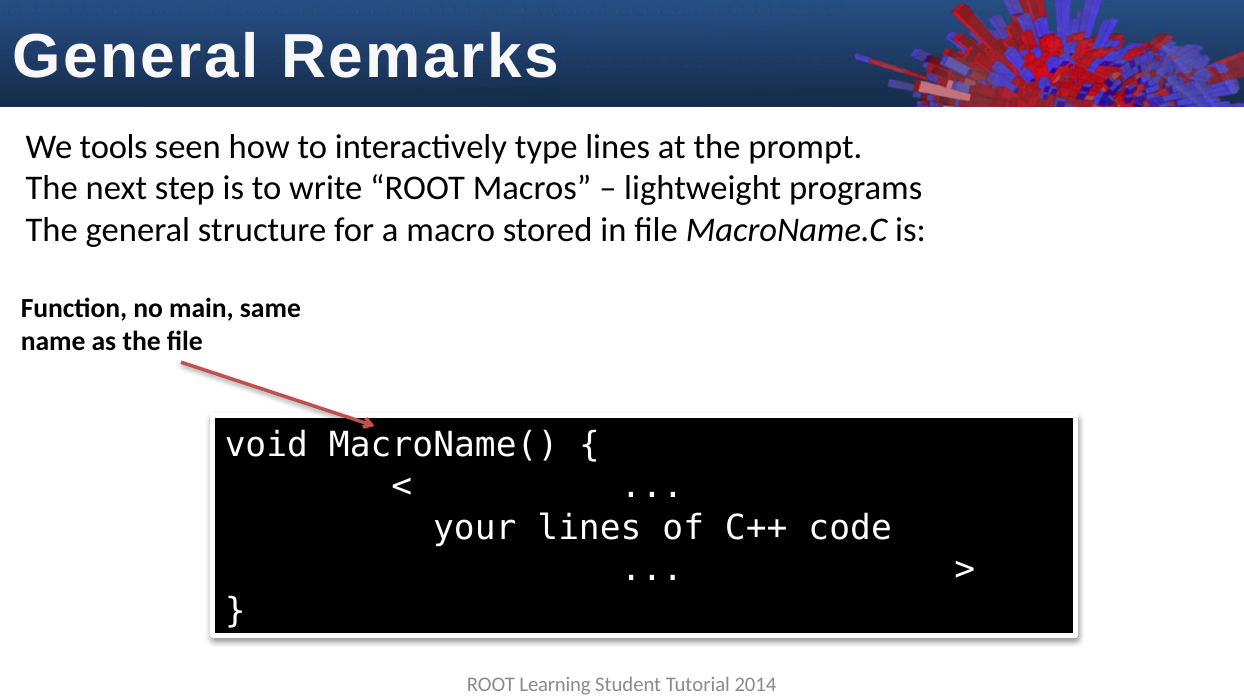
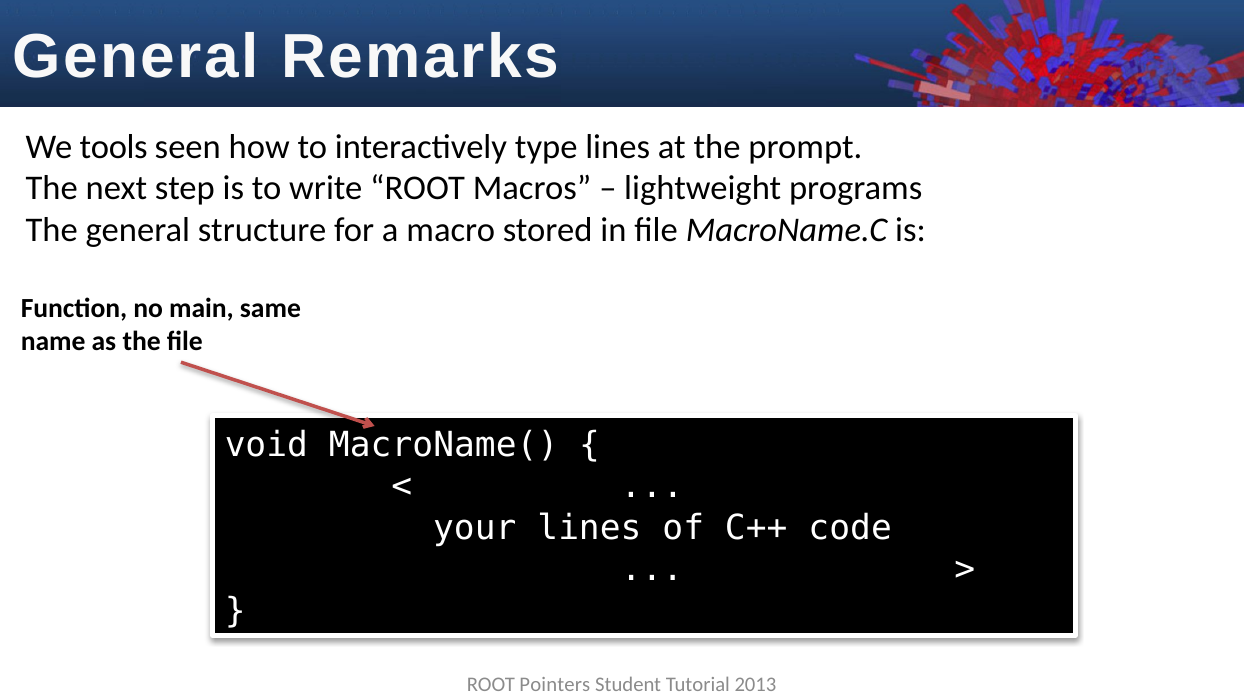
Learning: Learning -> Pointers (555, 684)
2014: 2014 -> 2013 (755, 684)
